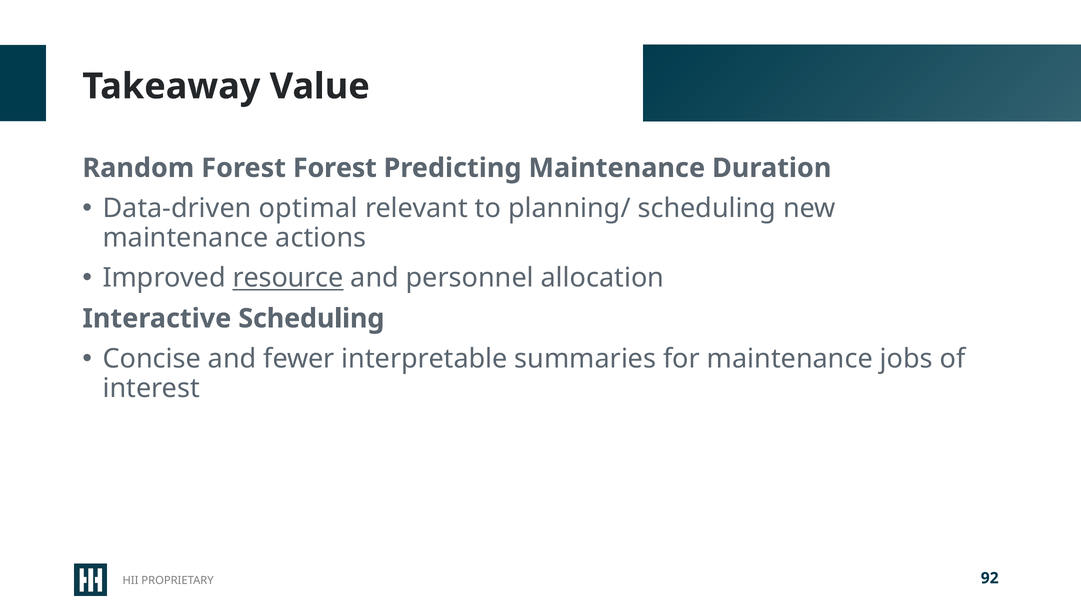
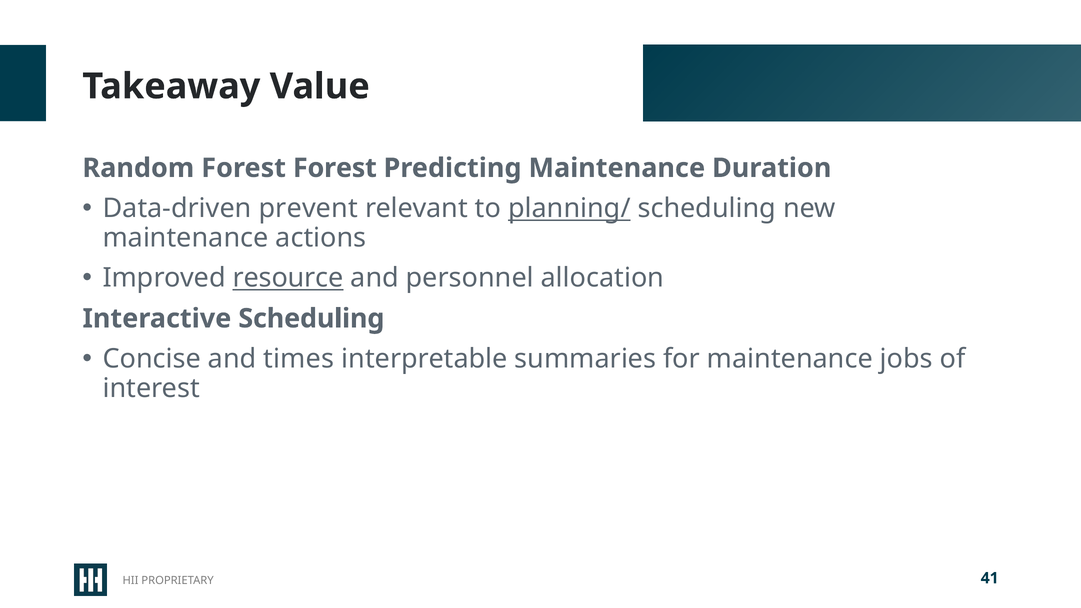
optimal: optimal -> prevent (308, 208)
planning/ underline: none -> present (569, 208)
fewer: fewer -> times (299, 359)
92: 92 -> 41 (990, 578)
